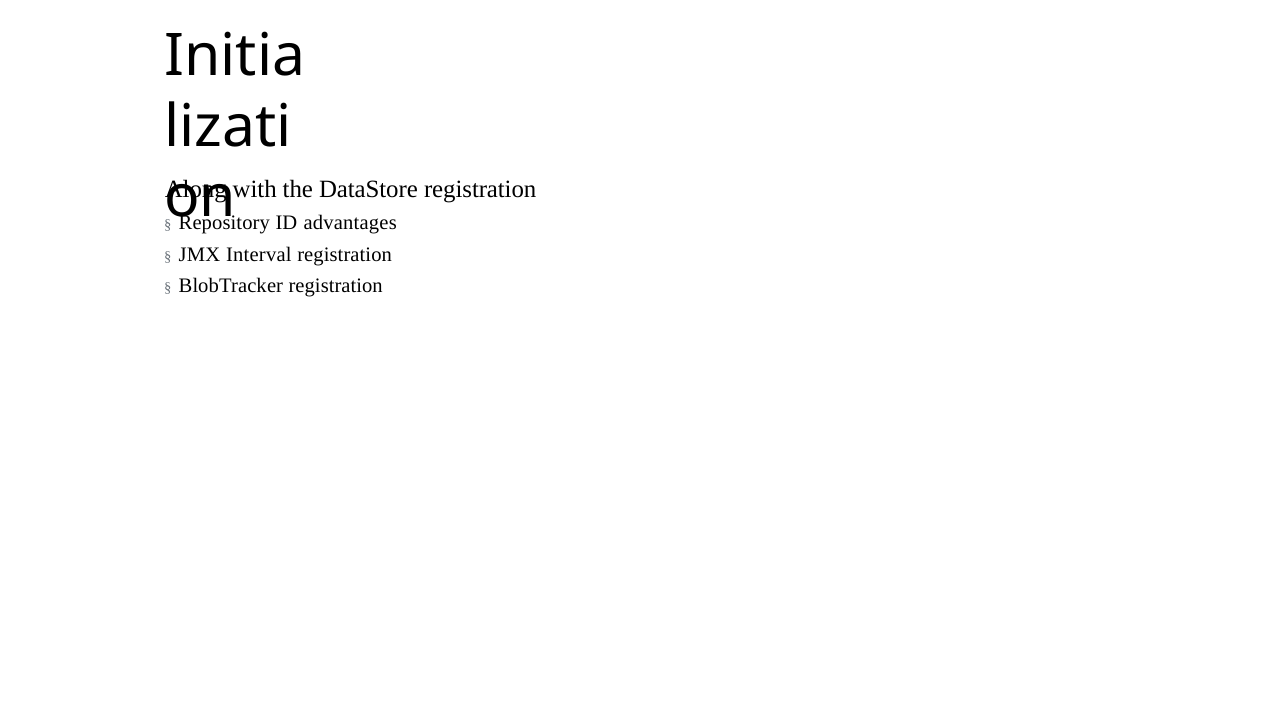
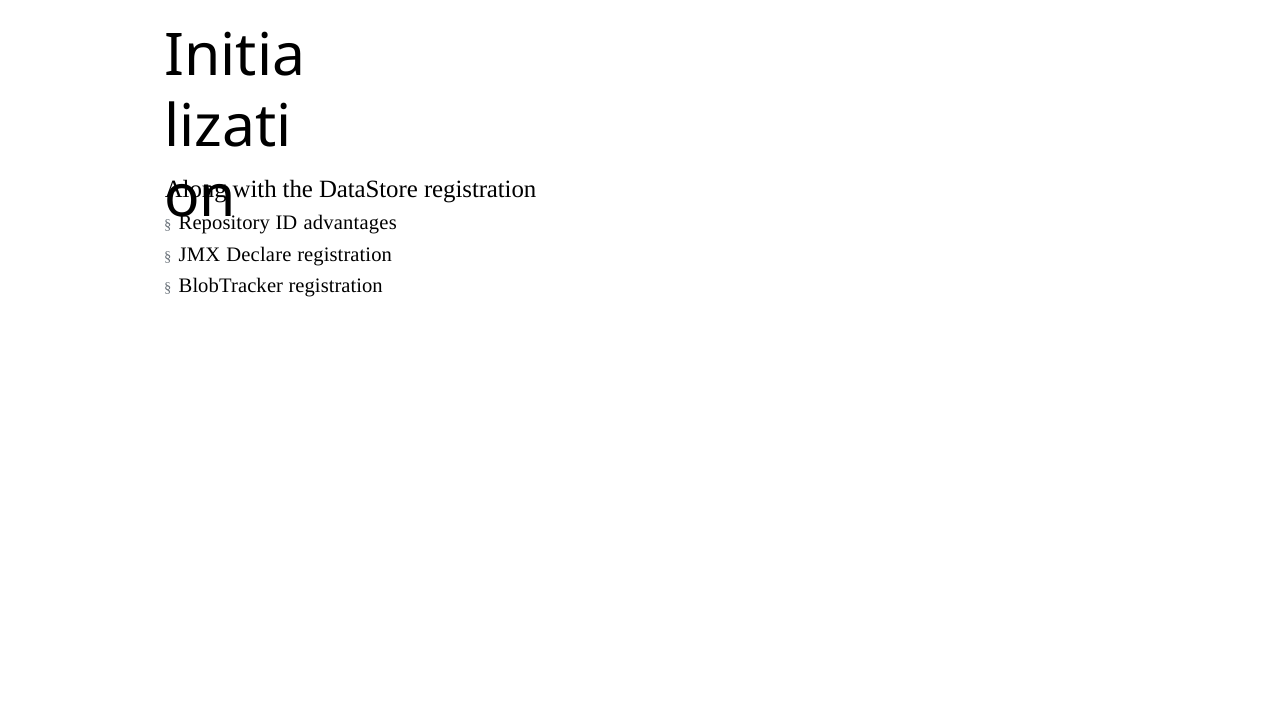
Interval: Interval -> Declare (259, 254)
